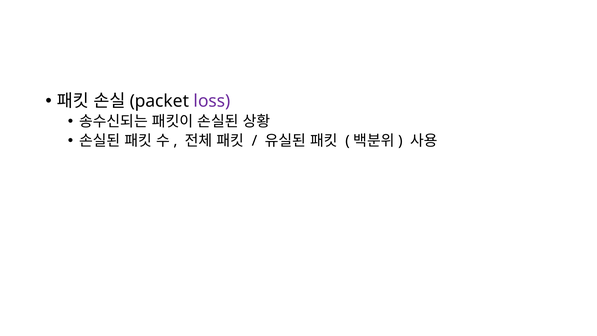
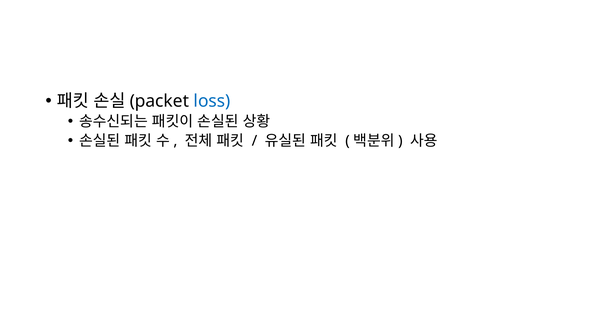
loss colour: purple -> blue (212, 101)
